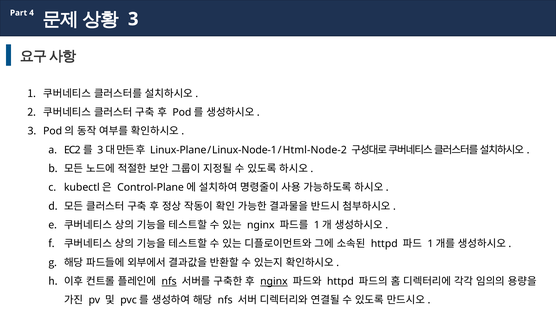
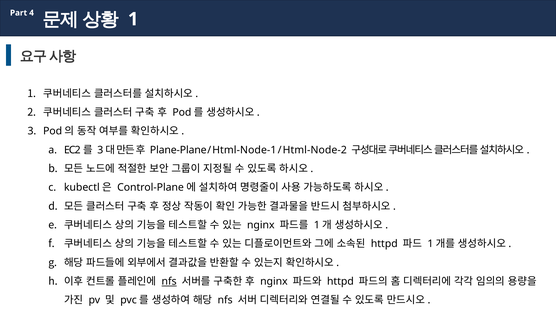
3: 3 -> 1 (133, 19)
Linux-Plane: Linux-Plane -> Plane-Plane (178, 150)
Linux-Node-1: Linux-Node-1 -> Html-Node-1 (244, 150)
nginx underline: present -> none (274, 281)
